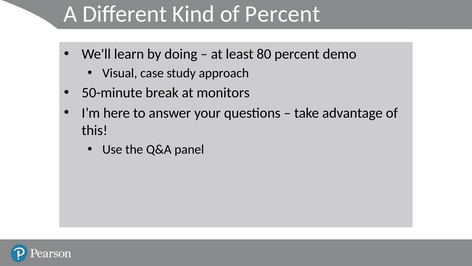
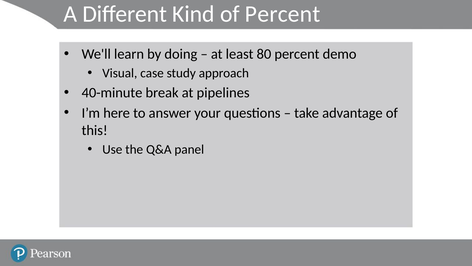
50-minute: 50-minute -> 40-minute (112, 93)
monitors: monitors -> pipelines (223, 93)
